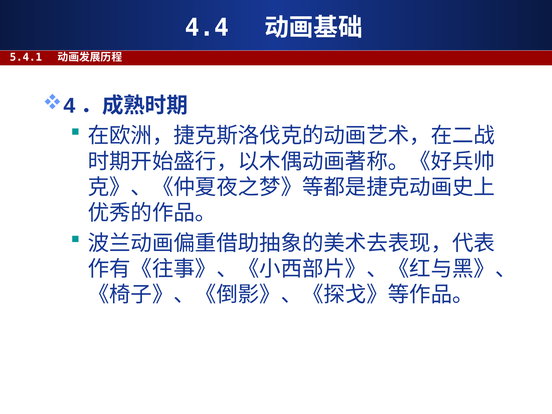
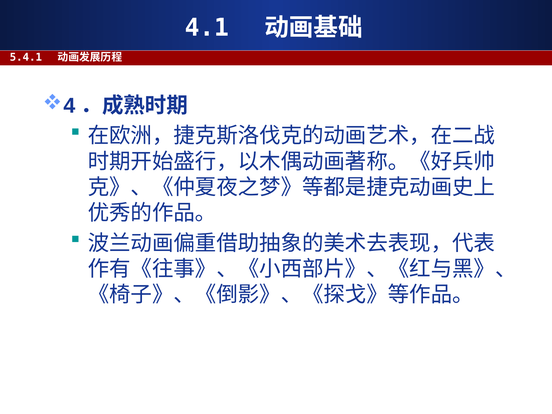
4.4: 4.4 -> 4.1 (207, 28)
